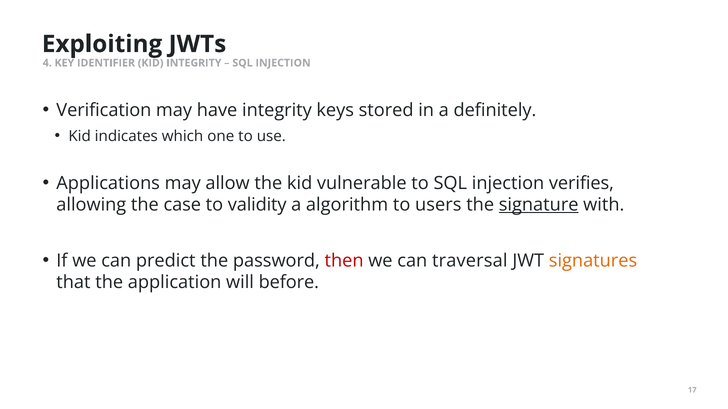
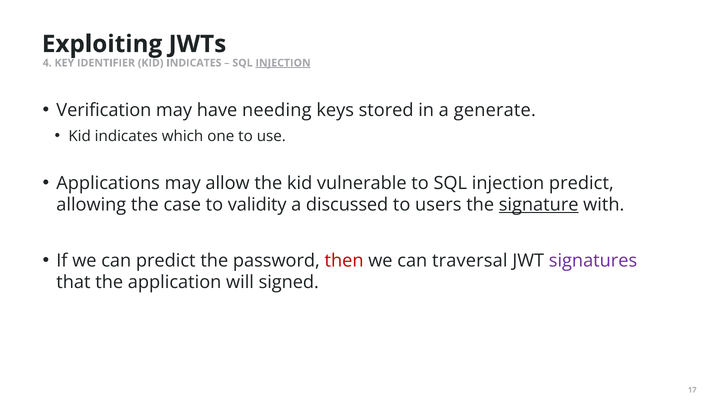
IDENTIFIER KID INTEGRITY: INTEGRITY -> INDICATES (194, 63)
INJECTION underline: none -> present (283, 63)
have integrity: integrity -> needing (277, 110)
definitely: definitely -> generate (495, 110)
injection verifies: verifies -> predict (581, 183)
algorithm: algorithm -> discussed (347, 205)
signatures colour: orange -> purple (593, 261)
before: before -> signed (289, 283)
